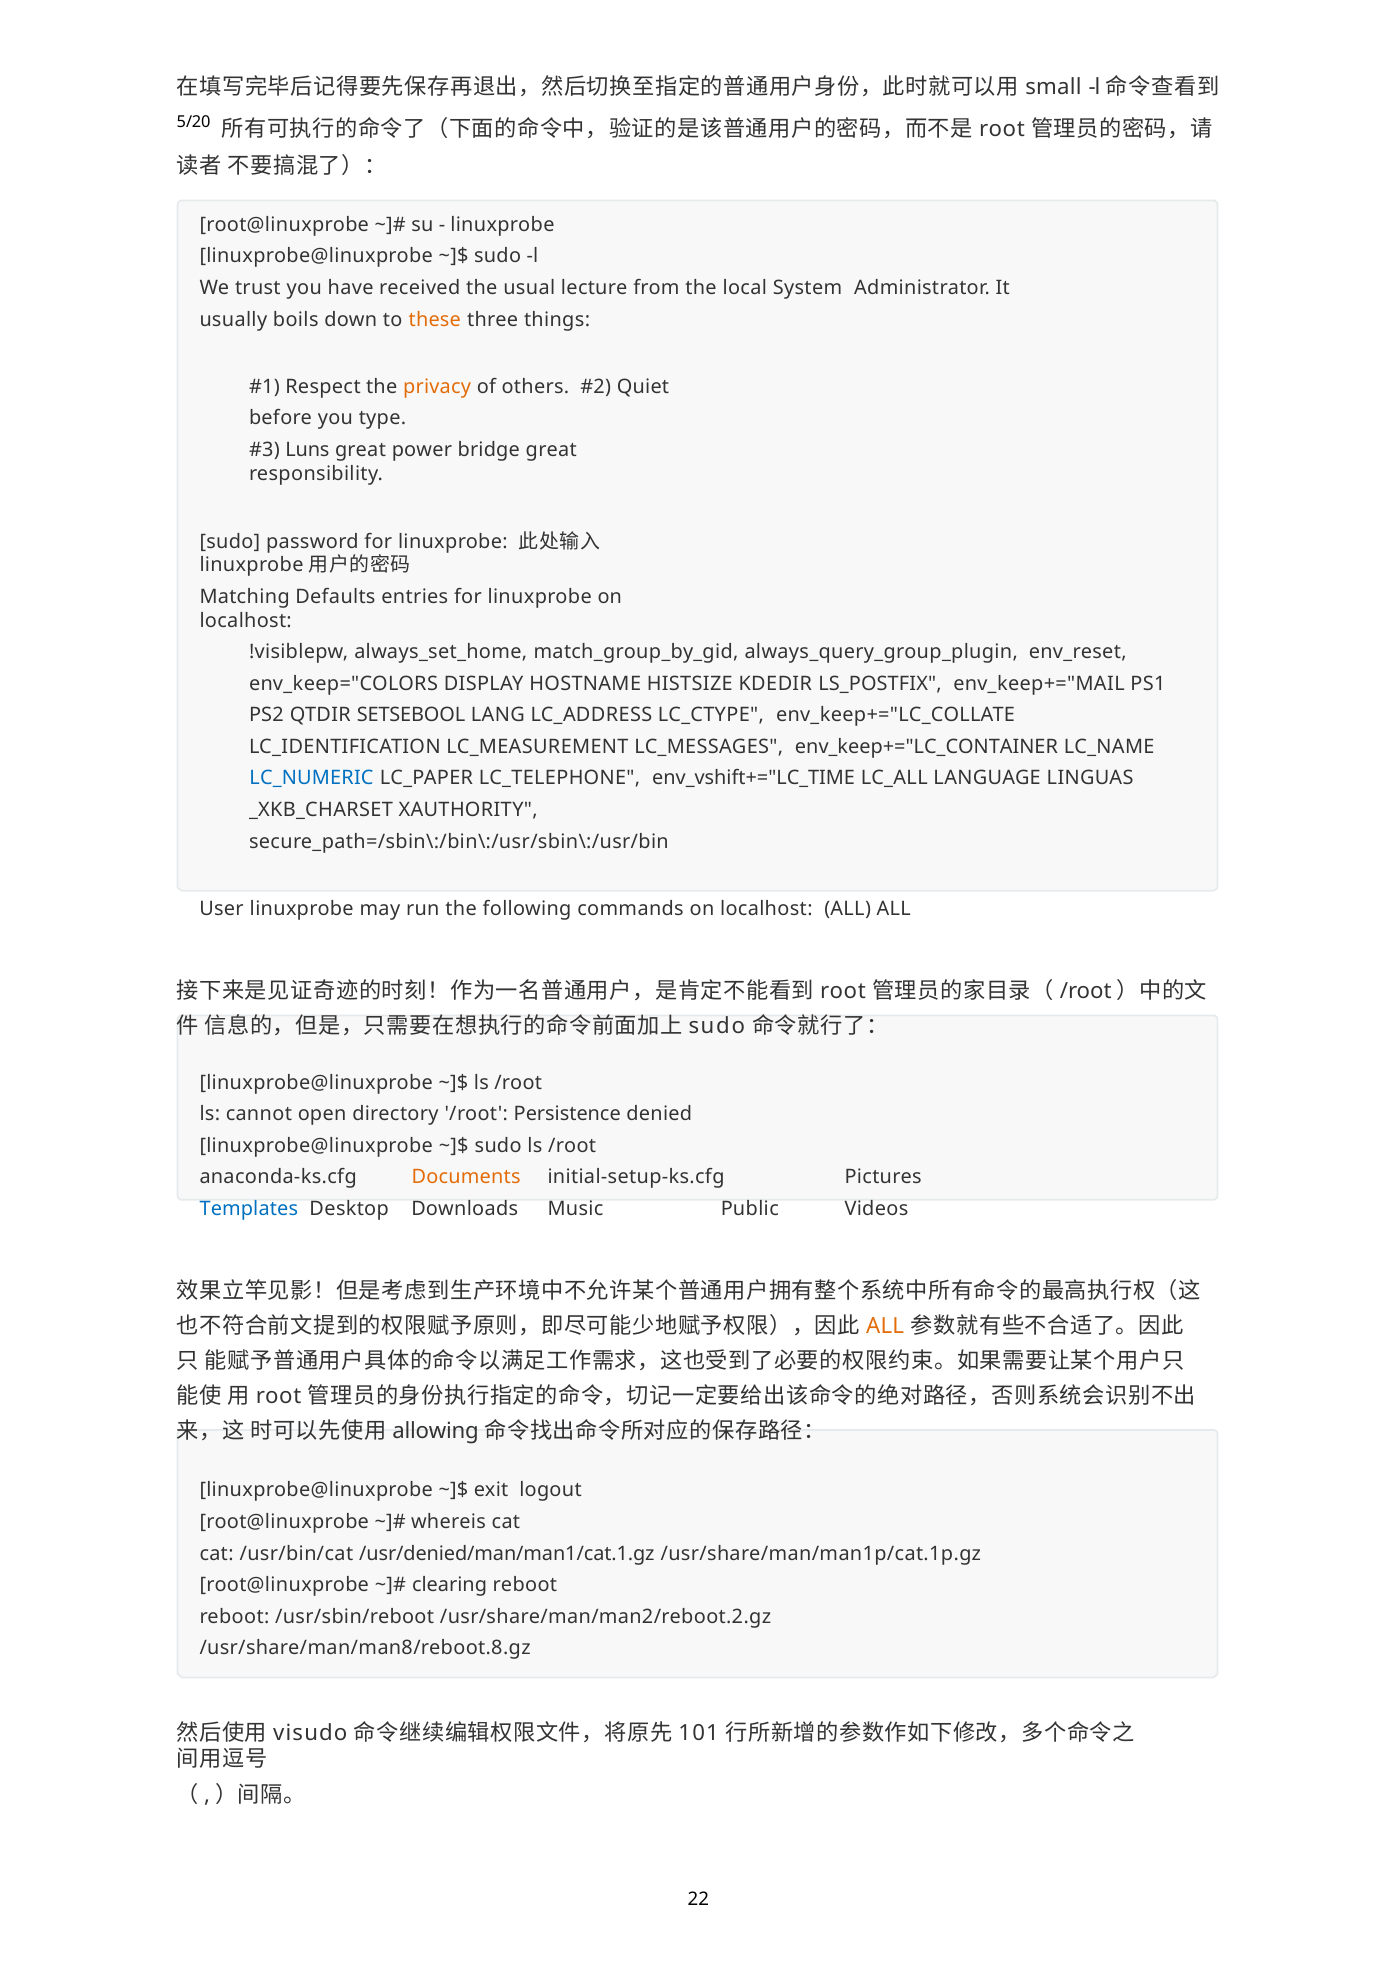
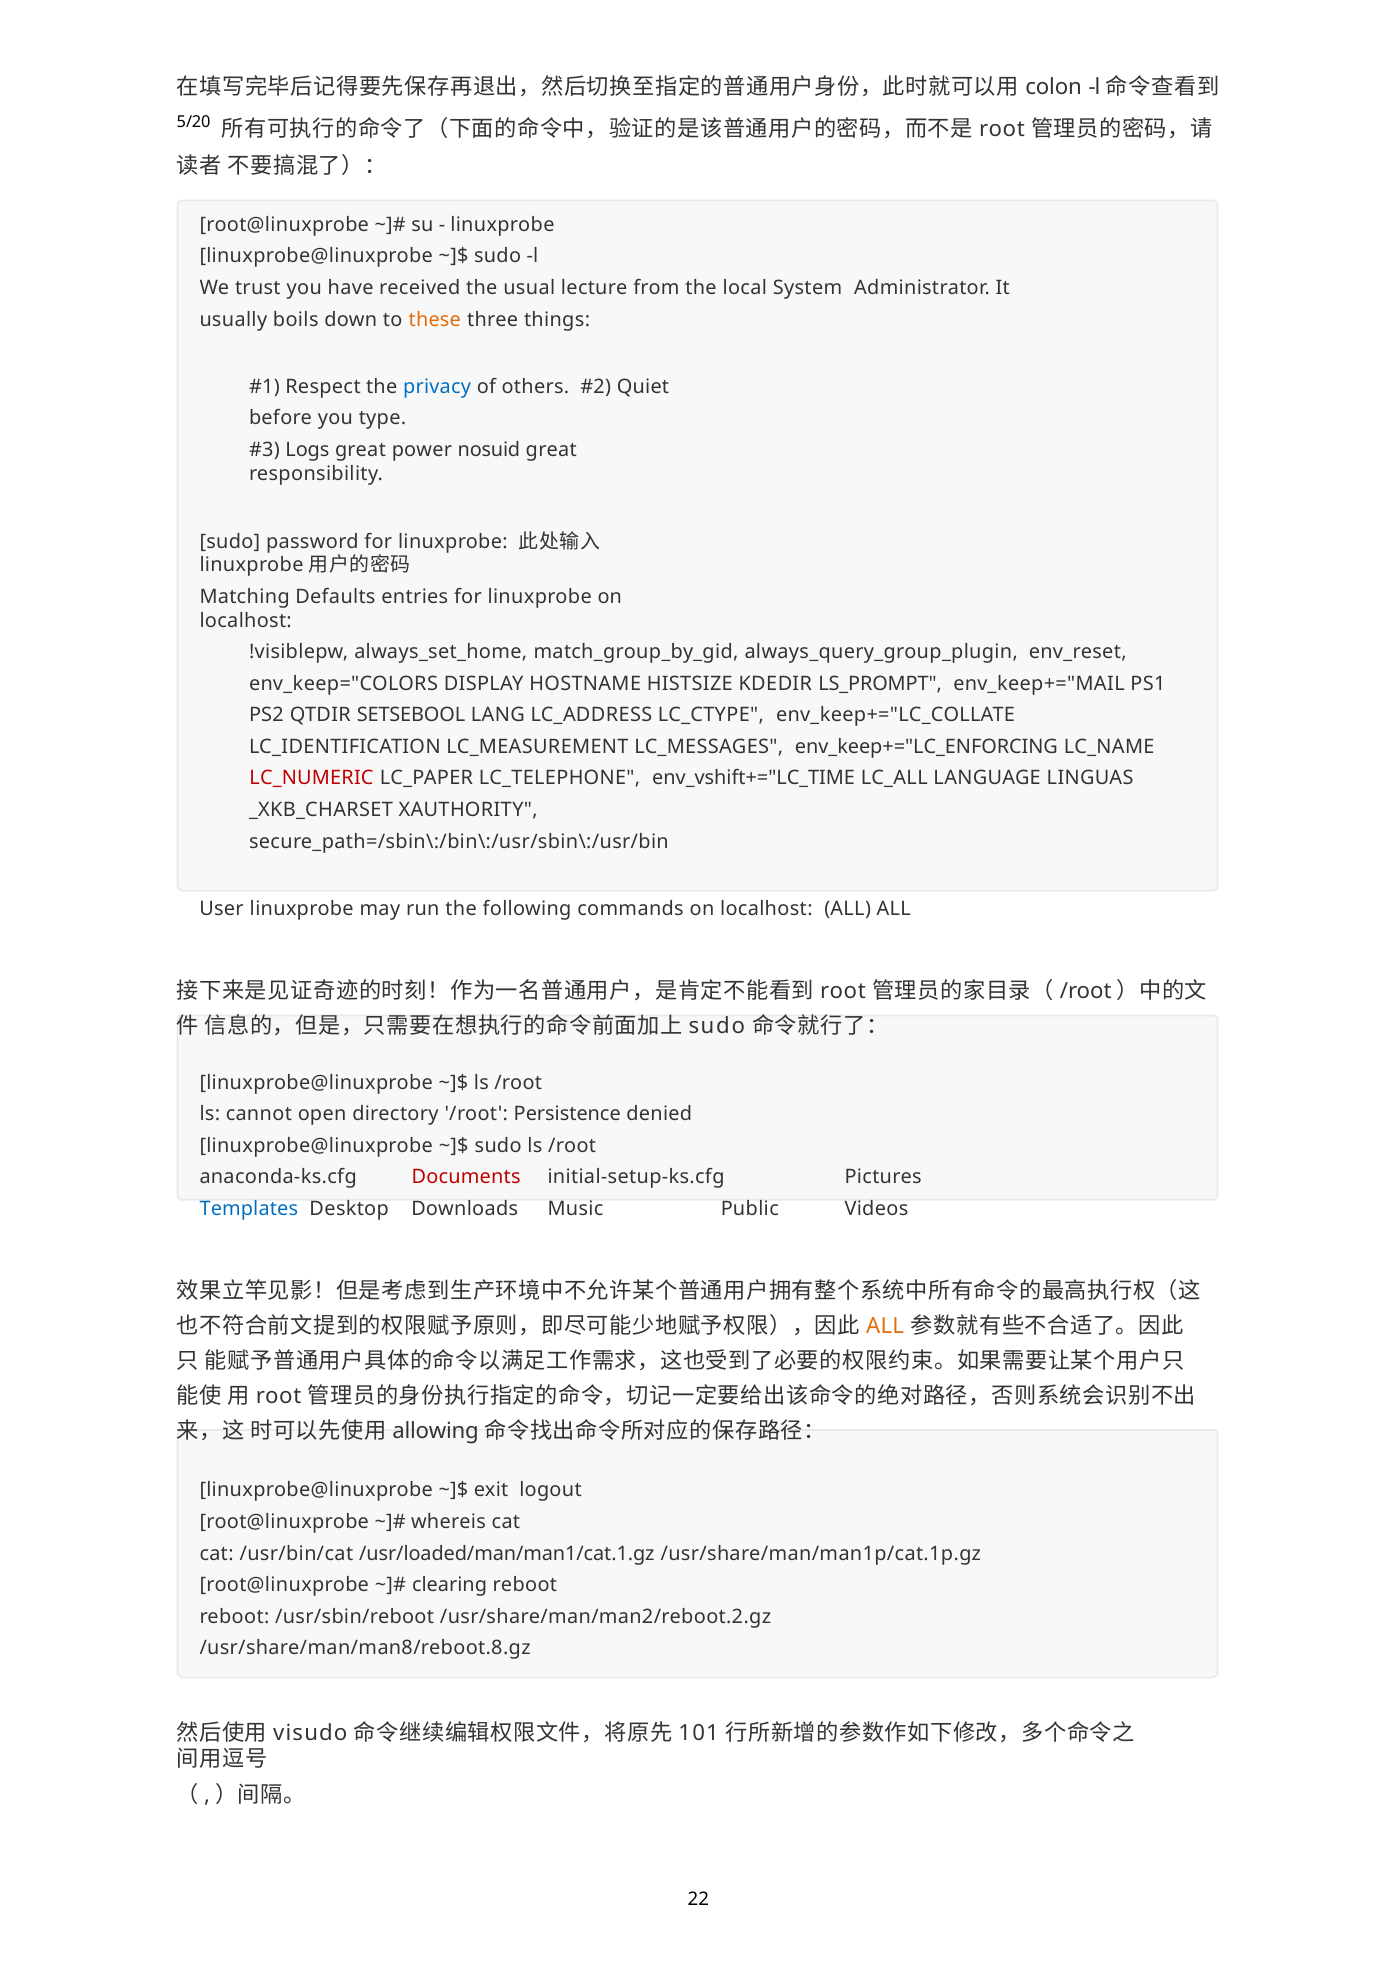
small: small -> colon (1054, 87)
privacy colour: orange -> blue (437, 387)
Luns: Luns -> Logs (307, 450)
bridge: bridge -> nosuid (489, 450)
LS_POSTFIX: LS_POSTFIX -> LS_PROMPT (880, 684)
env_keep+="LC_CONTAINER: env_keep+="LC_CONTAINER -> env_keep+="LC_ENFORCING (926, 747)
LC_NUMERIC colour: blue -> red (311, 779)
Documents colour: orange -> red (466, 1177)
/usr/denied/man/man1/cat.1.gz: /usr/denied/man/man1/cat.1.gz -> /usr/loaded/man/man1/cat.1.gz (507, 1554)
